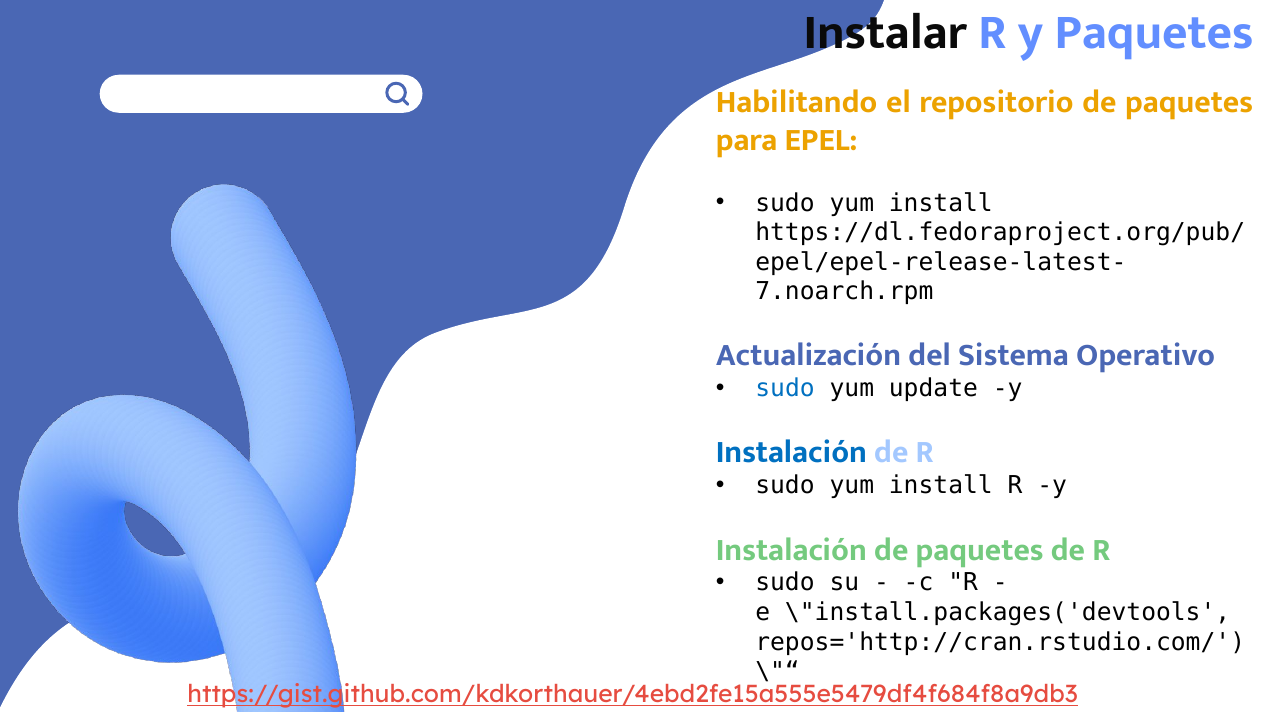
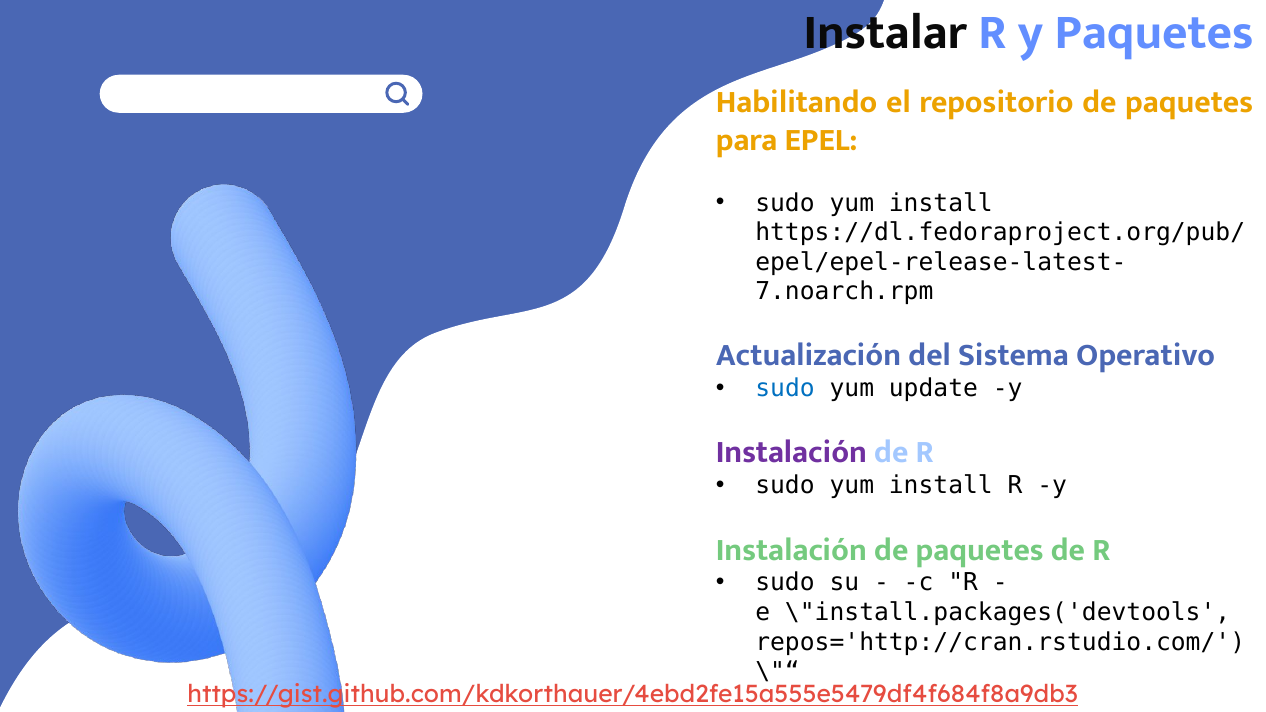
Instalación colour: blue -> purple (791, 453)
